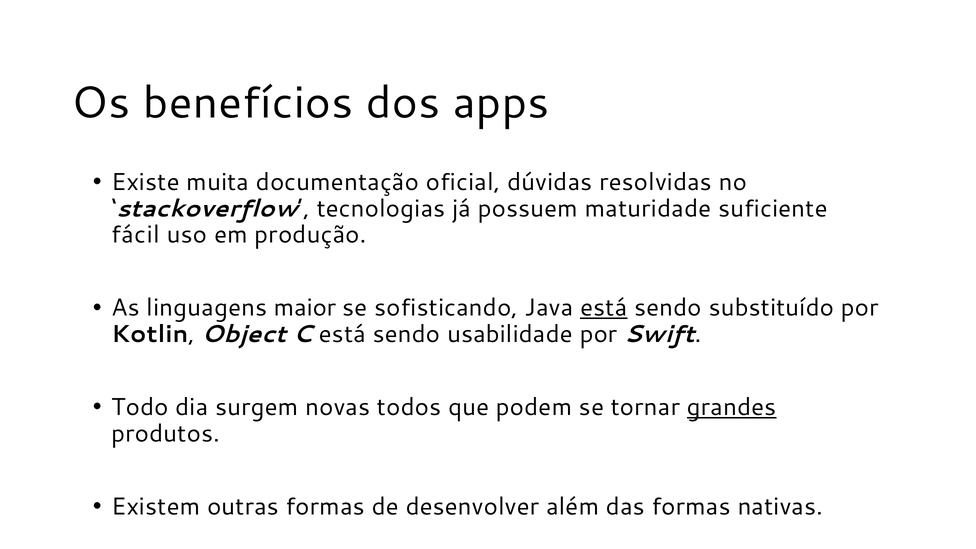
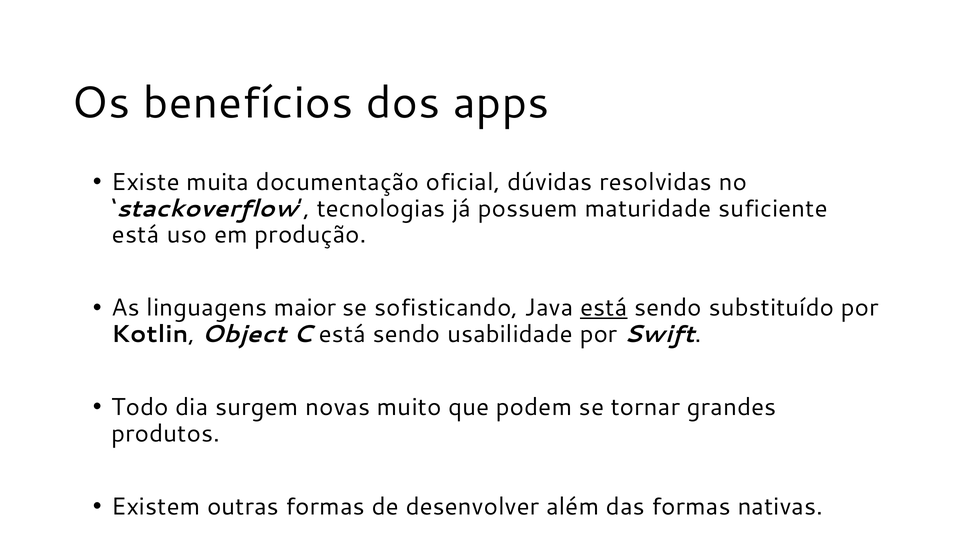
fácil: fácil -> está (136, 235)
todos: todos -> muito (409, 407)
grandes underline: present -> none (732, 407)
